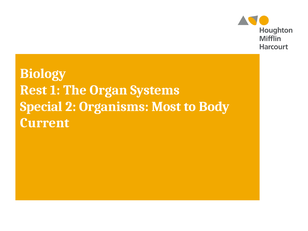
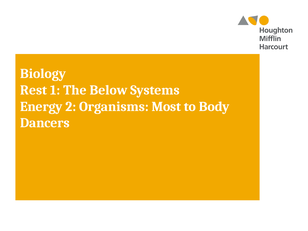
Organ: Organ -> Below (109, 90)
Special: Special -> Energy (41, 106)
Current: Current -> Dancers (45, 123)
